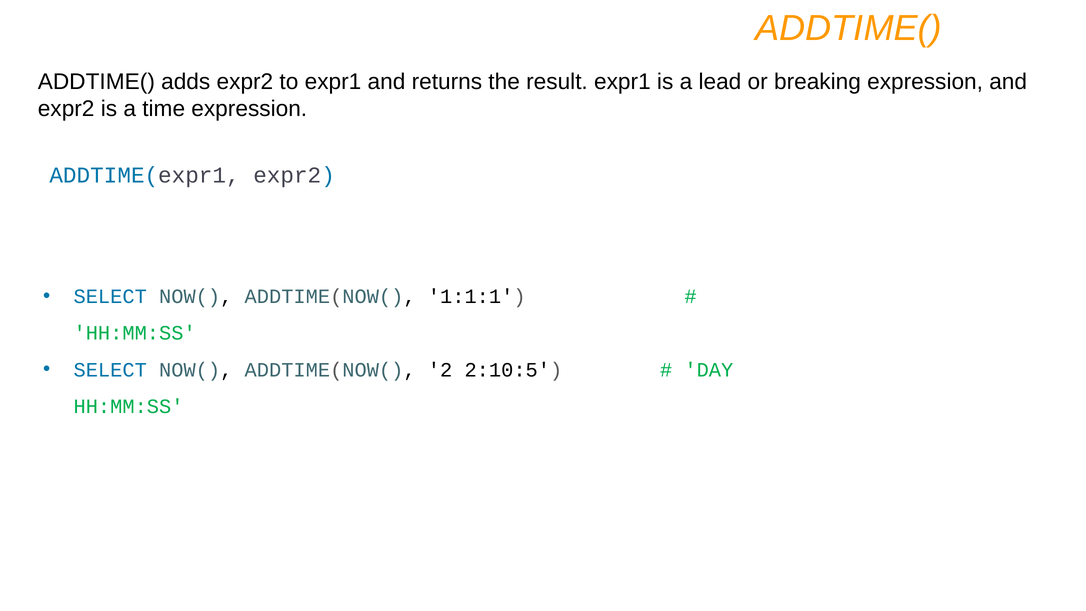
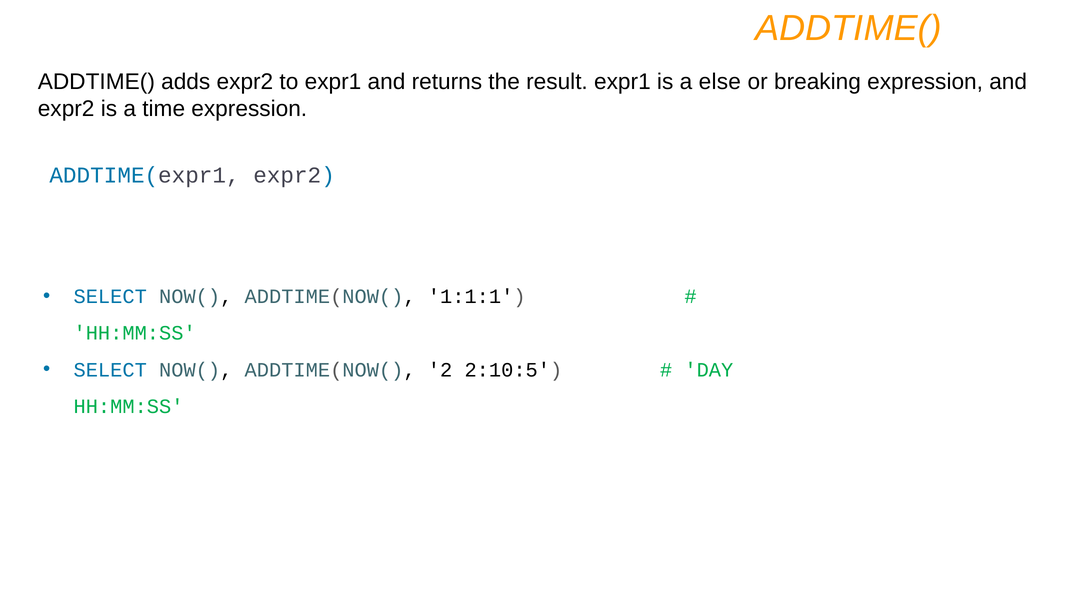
lead: lead -> else (720, 82)
